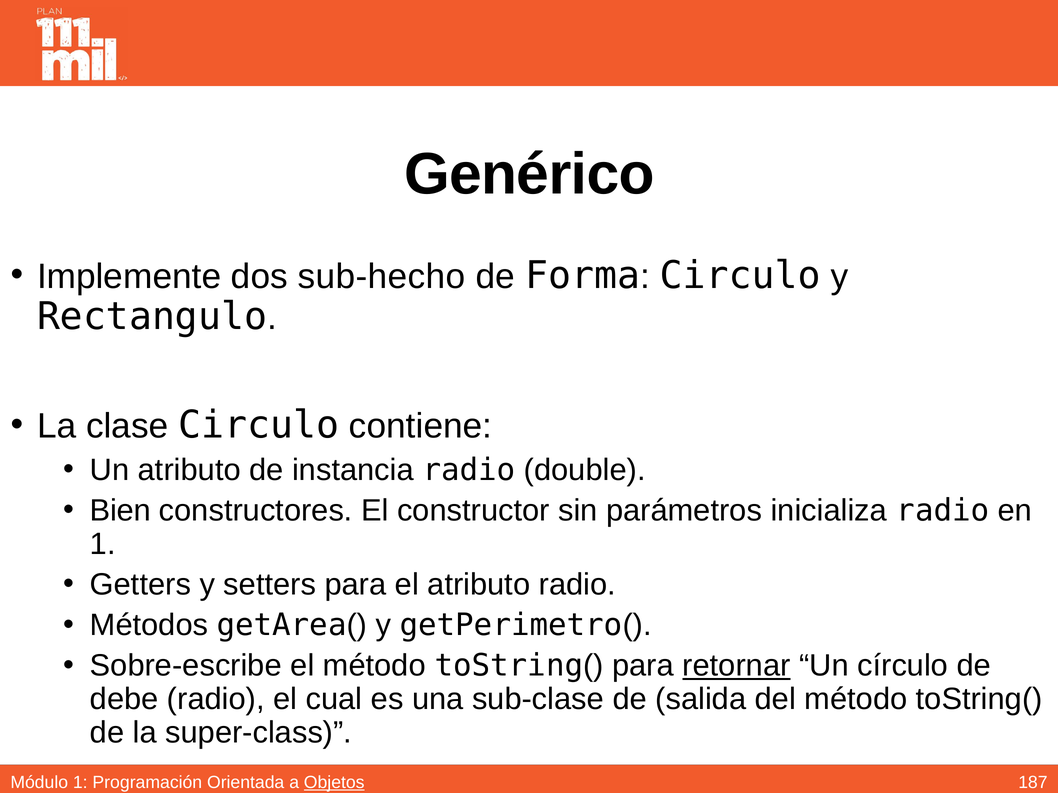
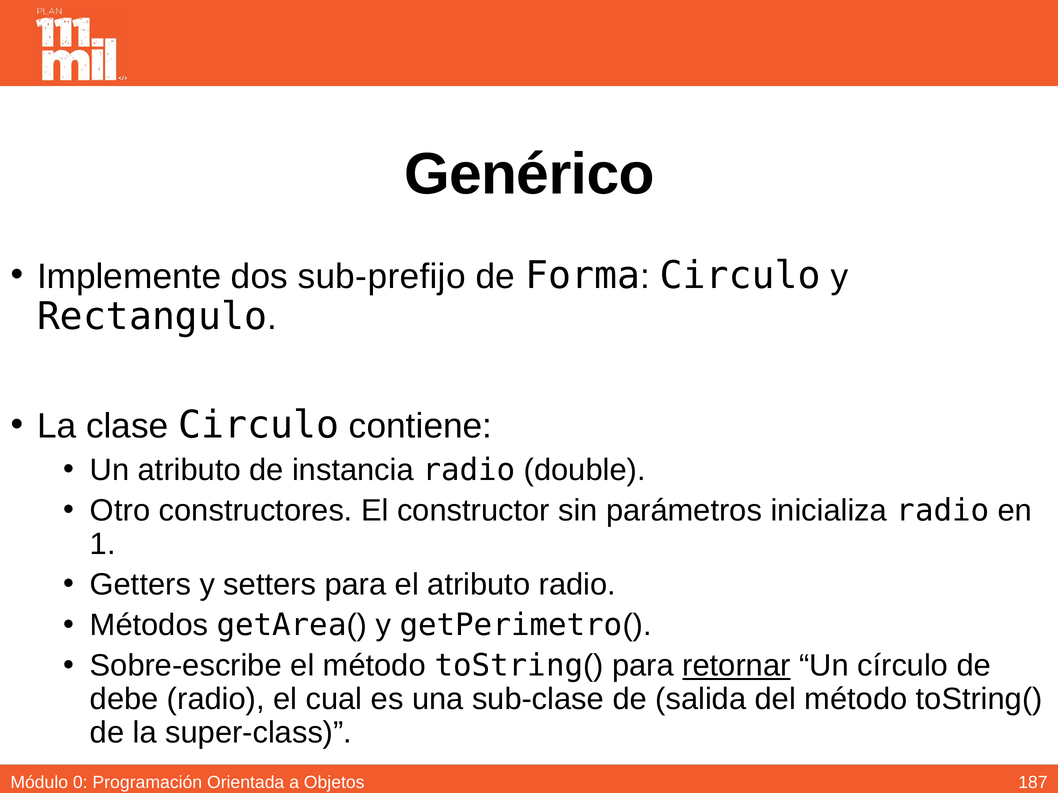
sub-hecho: sub-hecho -> sub-prefijo (382, 277)
Bien: Bien -> Otro (120, 511)
Módulo 1: 1 -> 0 (80, 783)
Objetos underline: present -> none (334, 783)
